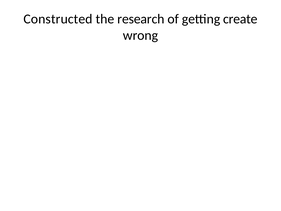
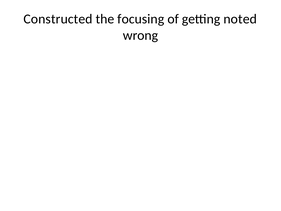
research: research -> focusing (141, 19)
create: create -> noted (240, 19)
